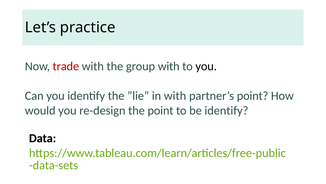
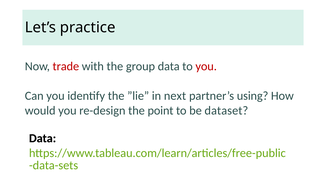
group with: with -> data (169, 66)
you colour: black -> red (206, 66)
in with: with -> next (175, 95)
partner’s point: point -> using (253, 95)
be identify: identify -> dataset (226, 110)
